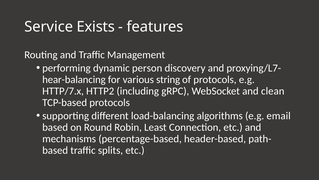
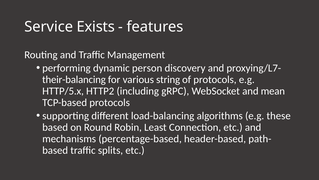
hear-balancing: hear-balancing -> their-balancing (74, 79)
HTTP/7.x: HTTP/7.x -> HTTP/5.x (63, 91)
clean: clean -> mean (273, 91)
email: email -> these (279, 115)
